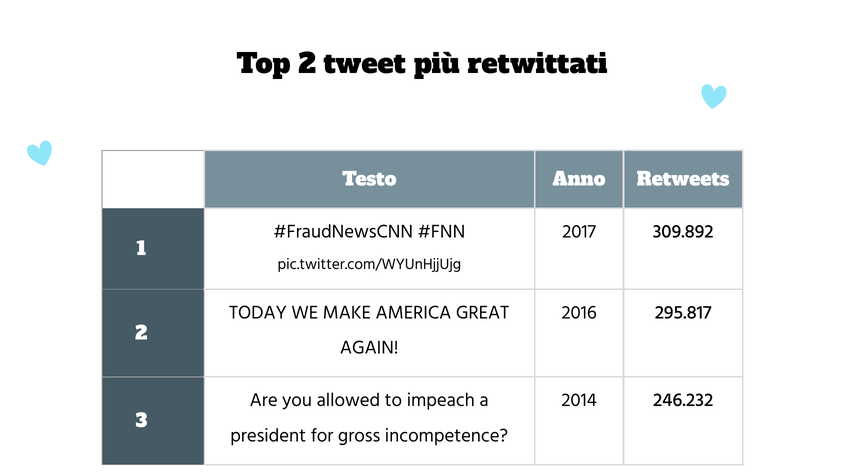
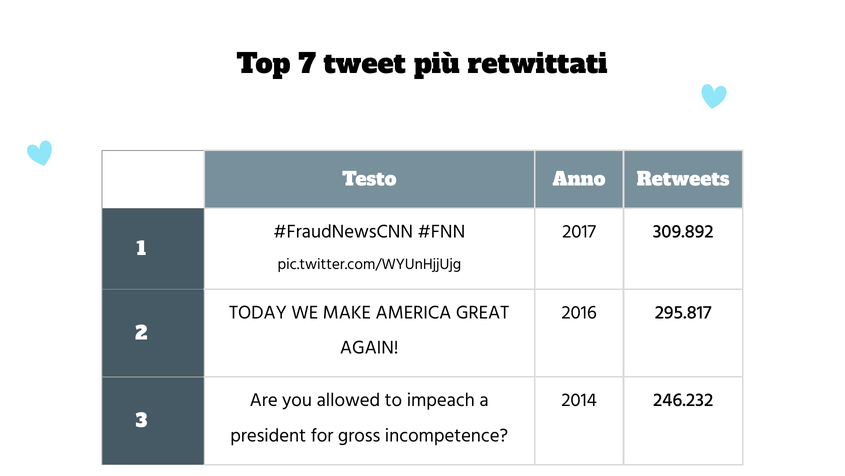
2: 2 -> 7 (307, 64)
